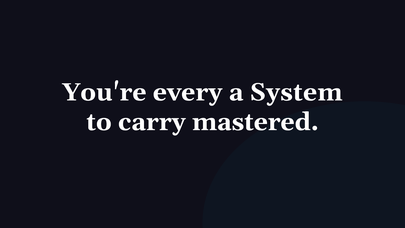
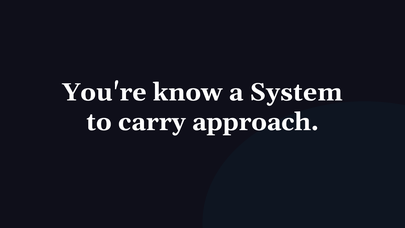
every: every -> know (188, 92)
mastered: mastered -> approach (255, 122)
